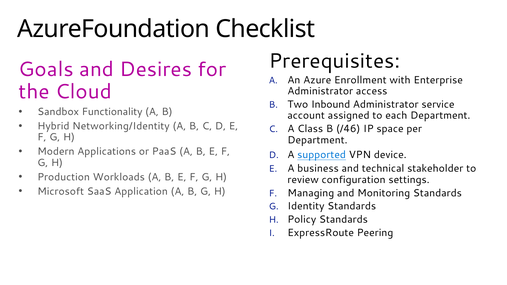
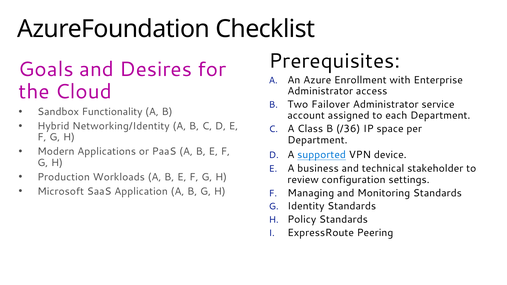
Inbound: Inbound -> Failover (331, 104)
/46: /46 -> /36 (348, 129)
